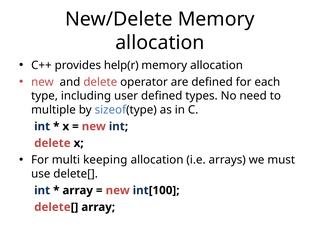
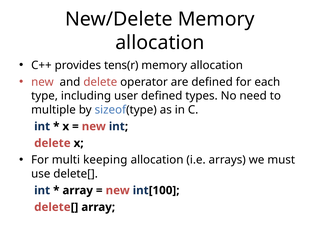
help(r: help(r -> tens(r (121, 65)
